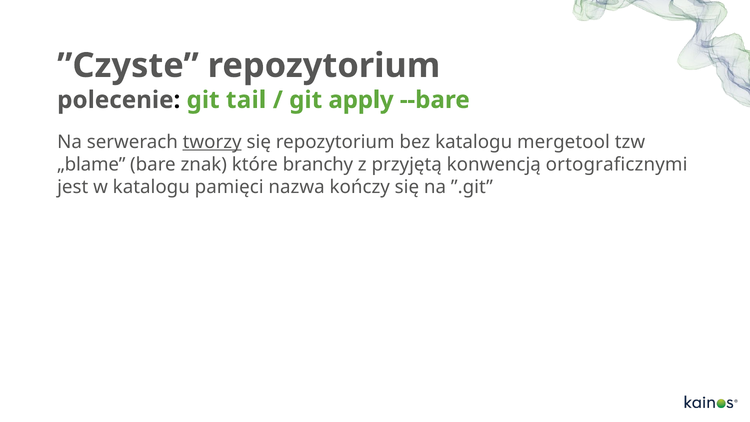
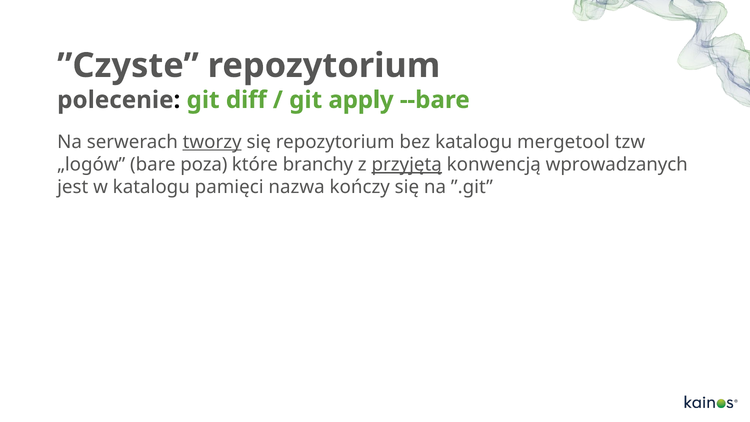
tail: tail -> diff (246, 100)
„blame: „blame -> „logów (91, 165)
znak: znak -> poza (204, 165)
przyjętą underline: none -> present (407, 165)
ortograficznymi: ortograficznymi -> wprowadzanych (617, 165)
